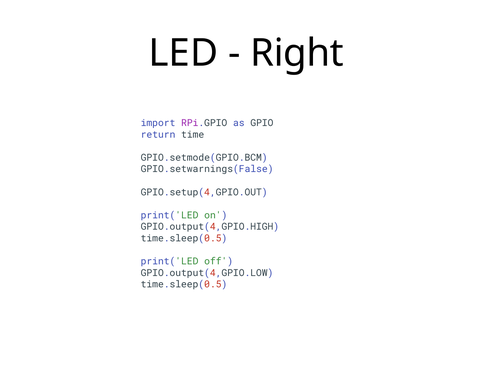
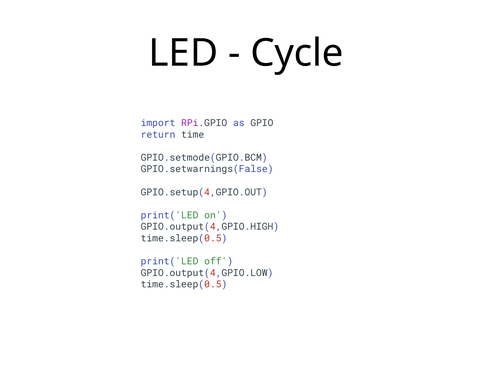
Right: Right -> Cycle (297, 53)
